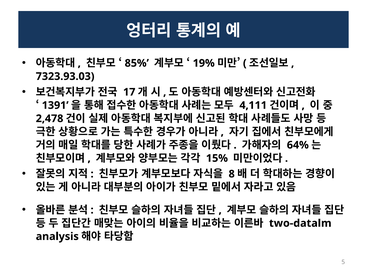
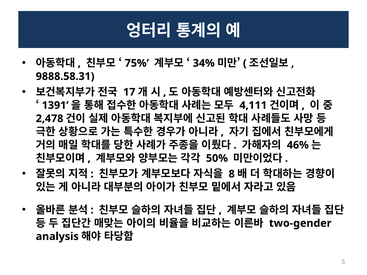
85%: 85% -> 75% (137, 63)
19%: 19% -> 34% (204, 63)
7323.93.03: 7323.93.03 -> 9888.58.31 (65, 76)
64%: 64% -> 46% (298, 145)
15%: 15% -> 50% (217, 158)
two-datalm: two-datalm -> two-gender (300, 223)
